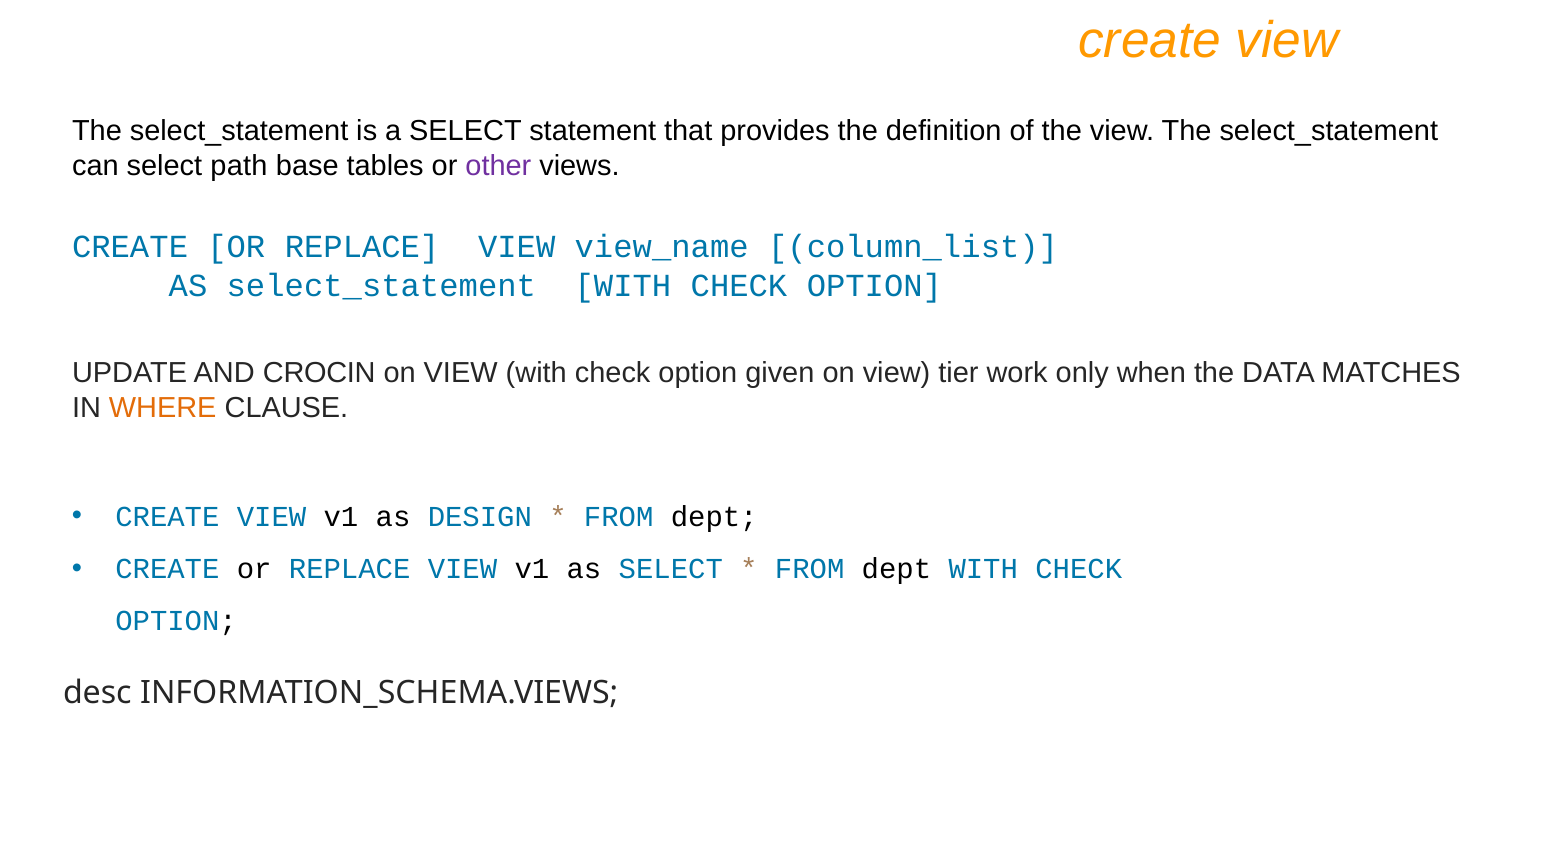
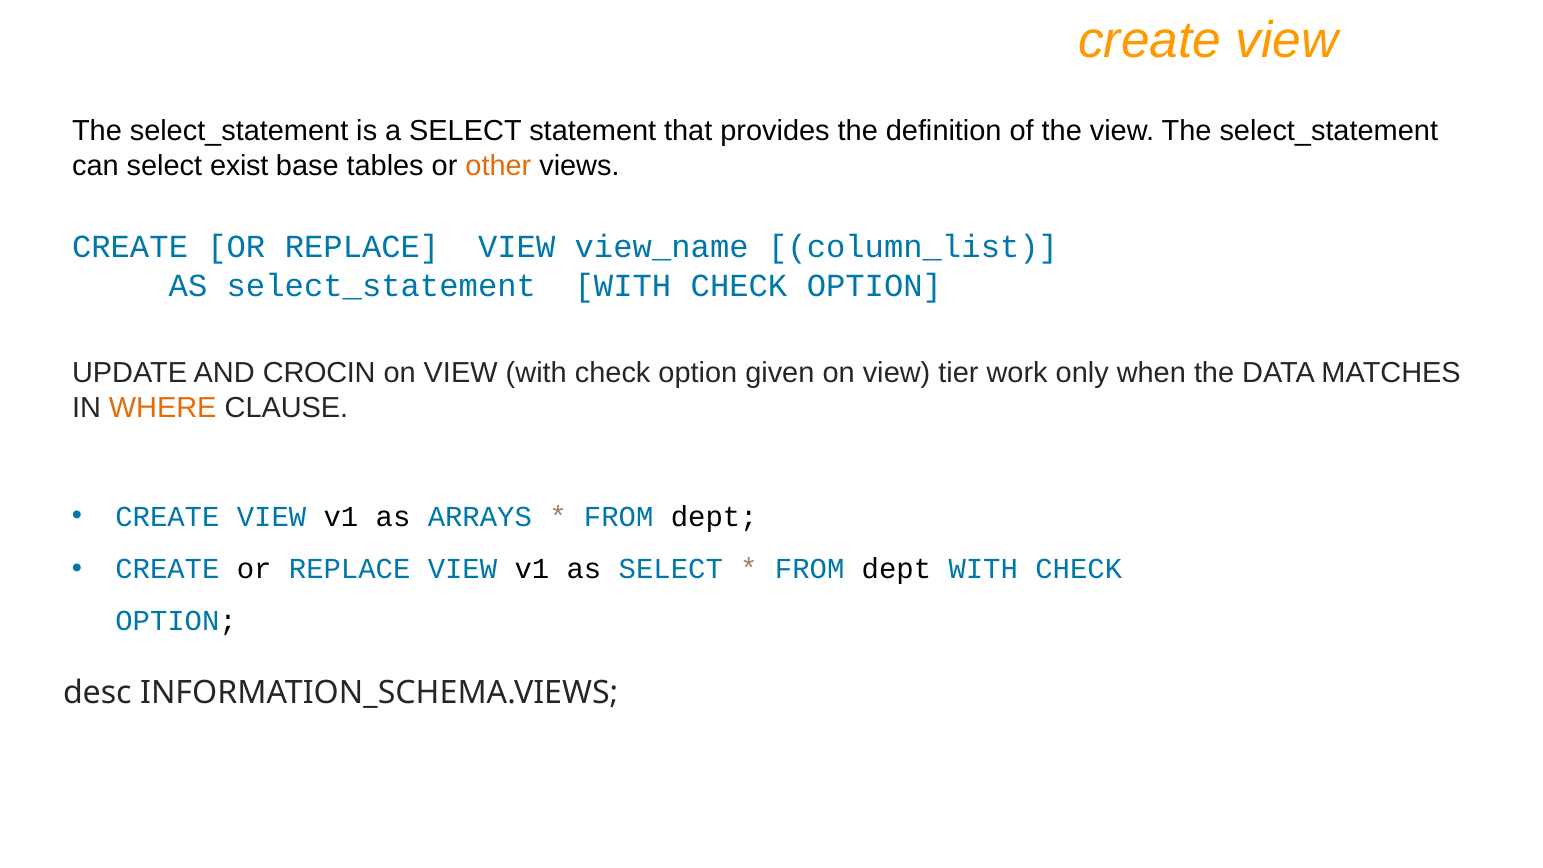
path: path -> exist (239, 166)
other colour: purple -> orange (498, 166)
DESIGN: DESIGN -> ARRAYS (480, 517)
